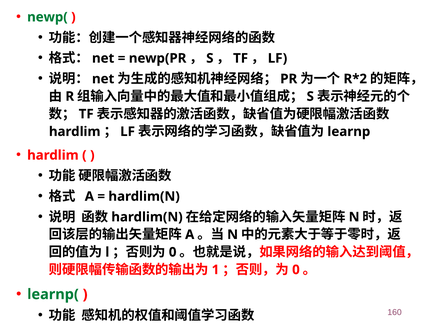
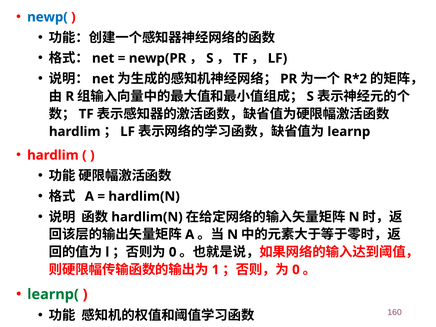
newp( colour: green -> blue (47, 17)
